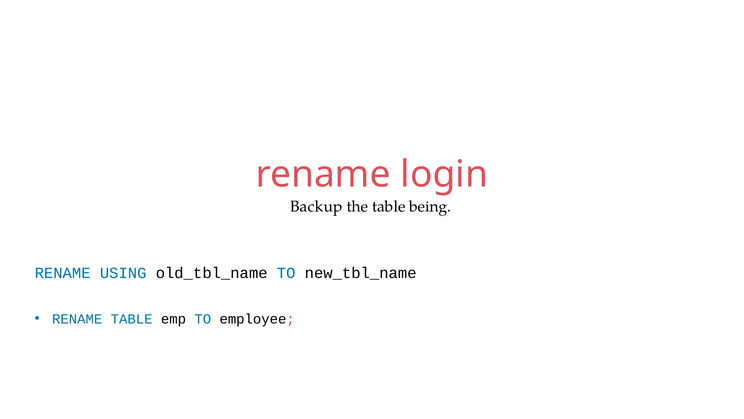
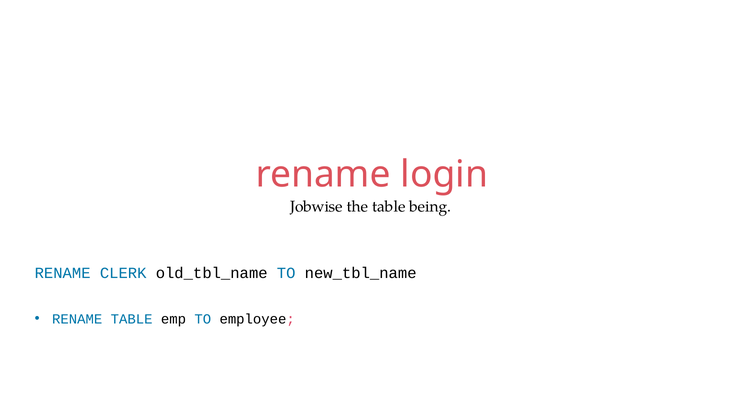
Backup: Backup -> Jobwise (316, 206)
USING: USING -> CLERK (123, 273)
